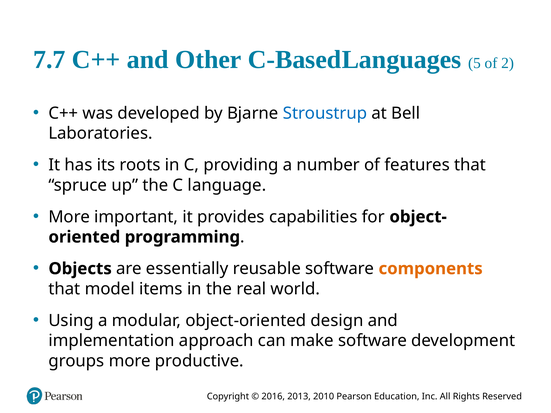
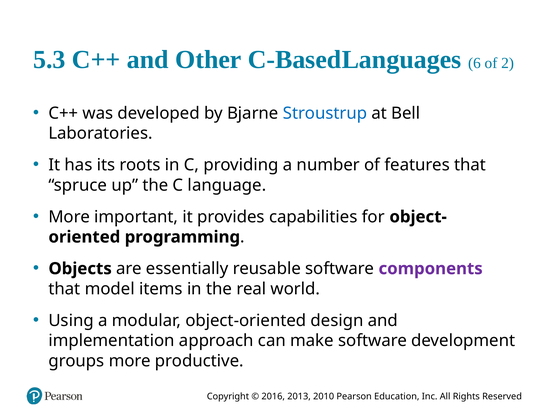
7.7: 7.7 -> 5.3 (49, 60)
5: 5 -> 6 (474, 63)
components colour: orange -> purple (431, 269)
